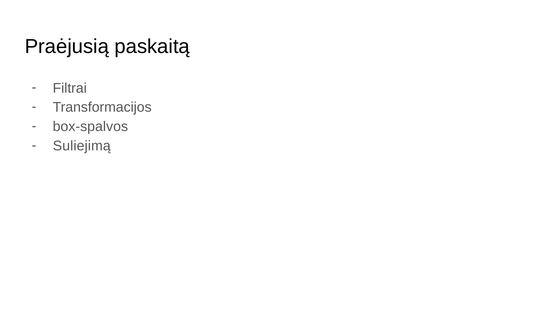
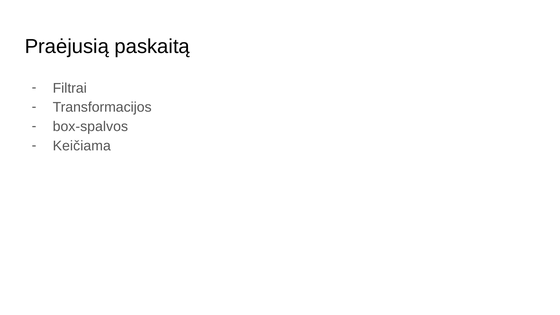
Suliejimą: Suliejimą -> Keičiama (82, 146)
